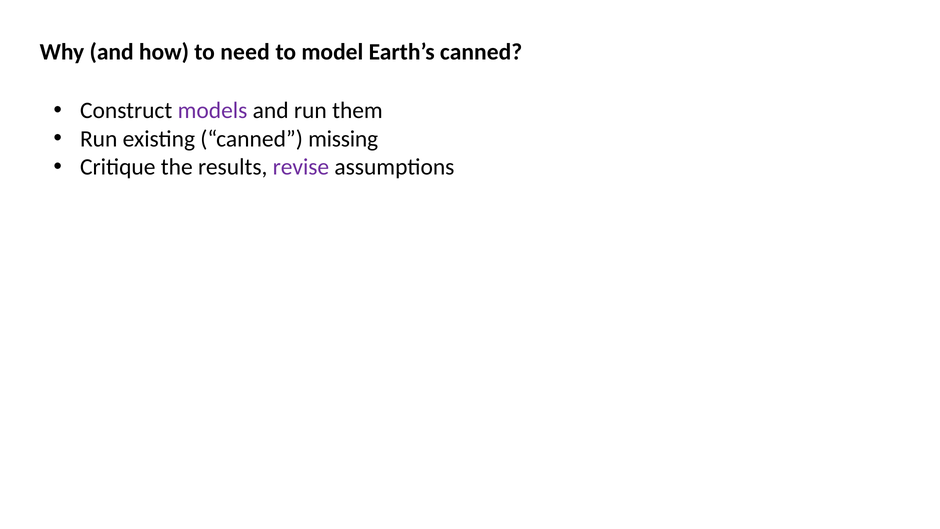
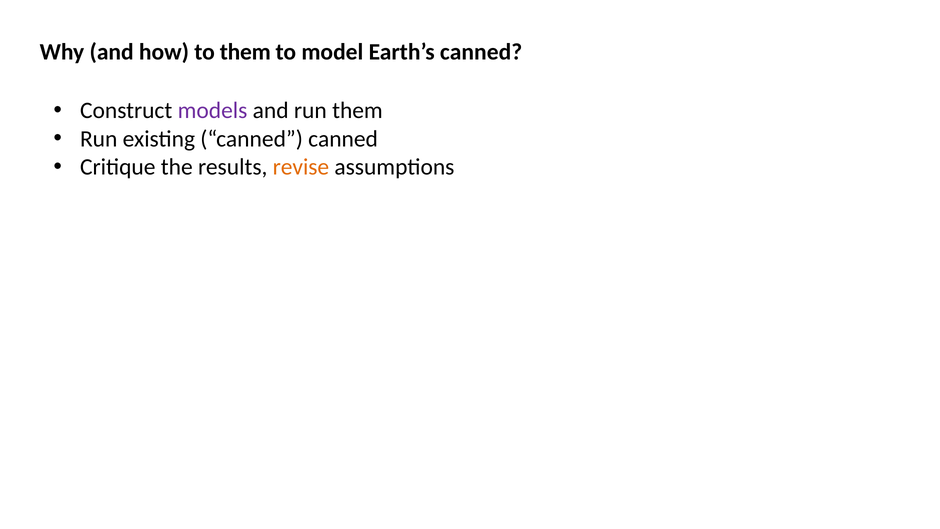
to need: need -> them (245, 52)
canned missing: missing -> canned (343, 139)
revise colour: purple -> orange (301, 167)
